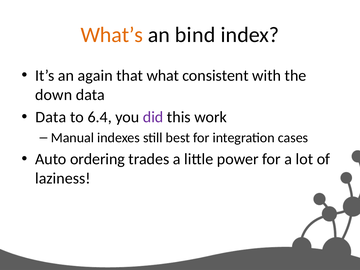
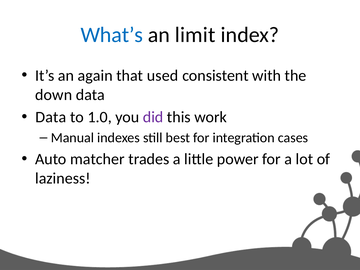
What’s colour: orange -> blue (112, 35)
bind: bind -> limit (195, 35)
what: what -> used (163, 76)
6.4: 6.4 -> 1.0 (100, 117)
ordering: ordering -> matcher (97, 159)
